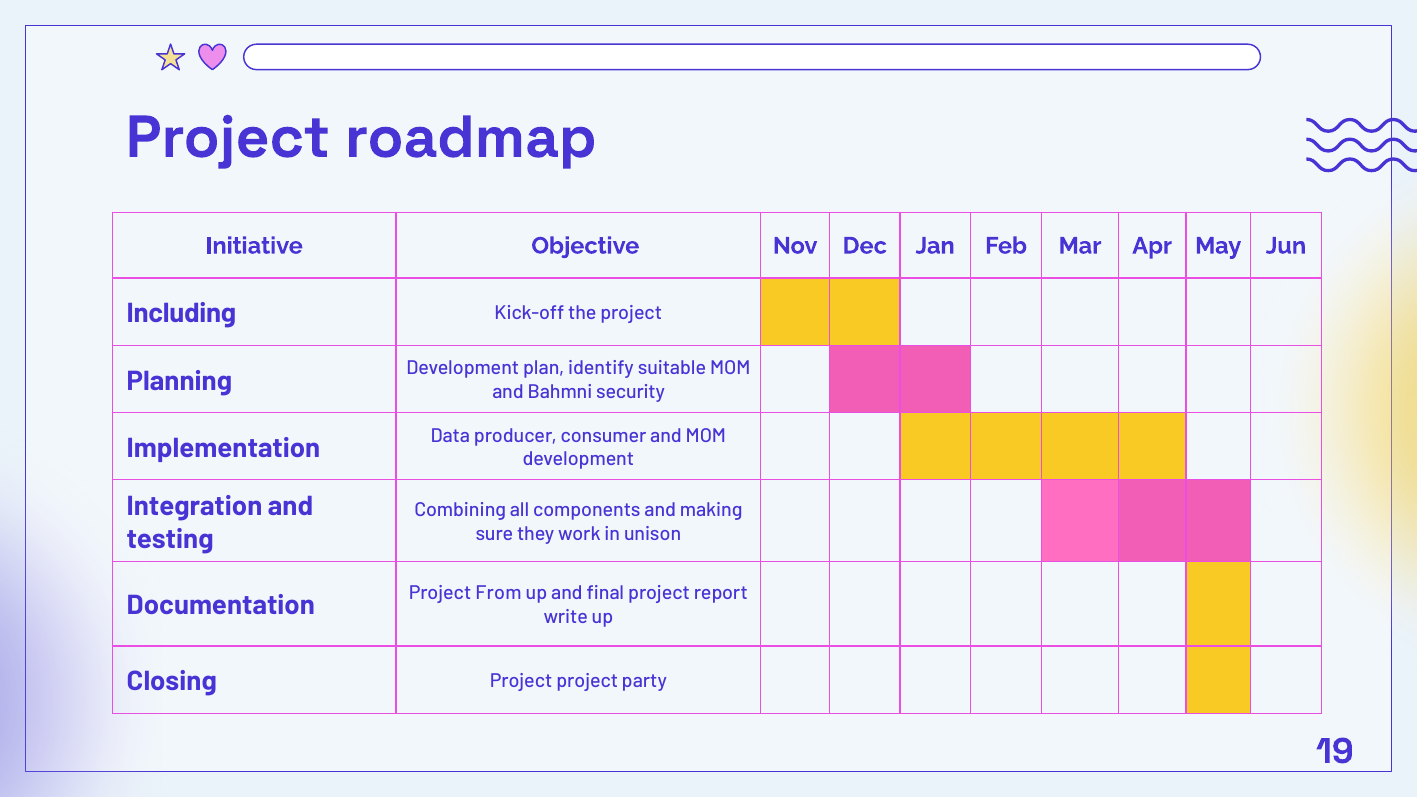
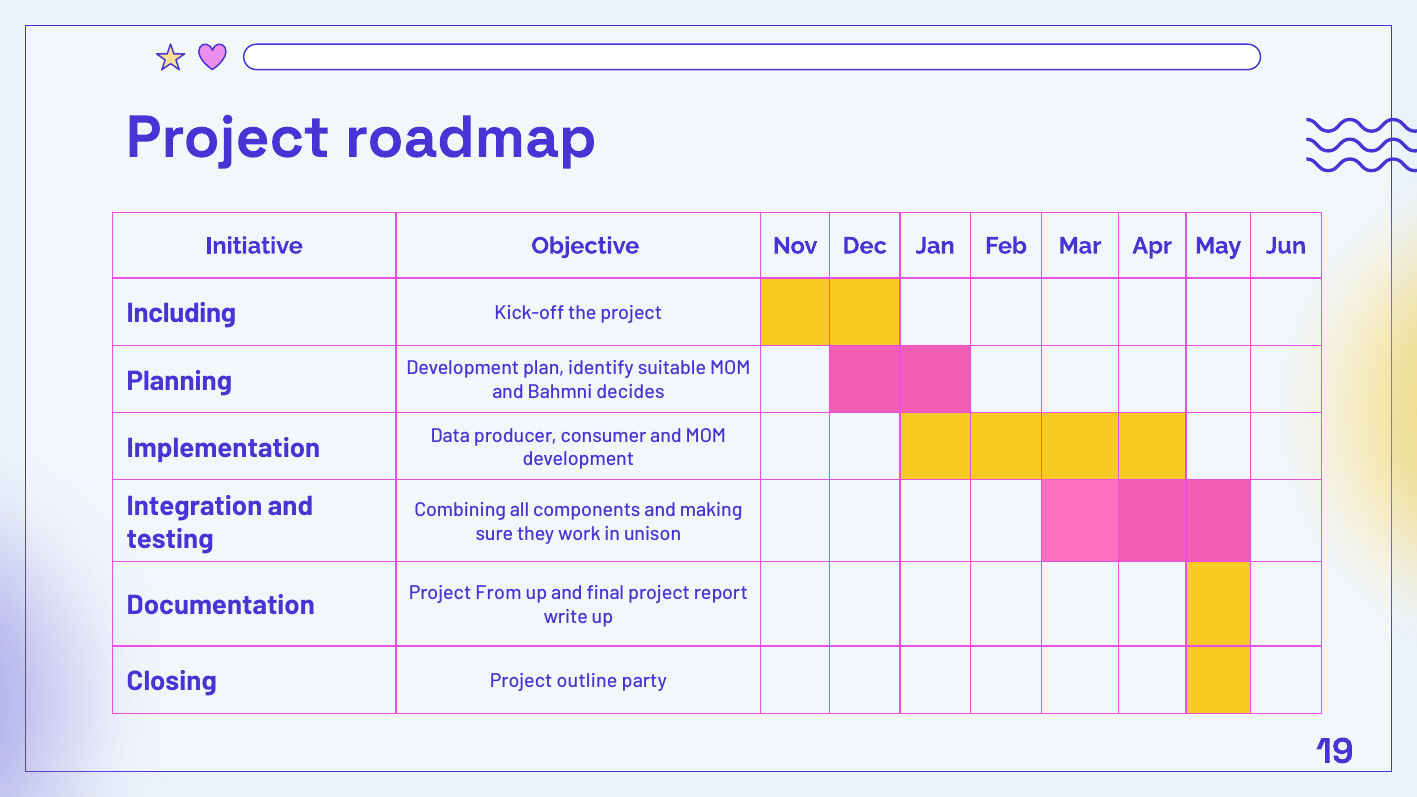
security: security -> decides (630, 392)
Project project: project -> outline (587, 681)
